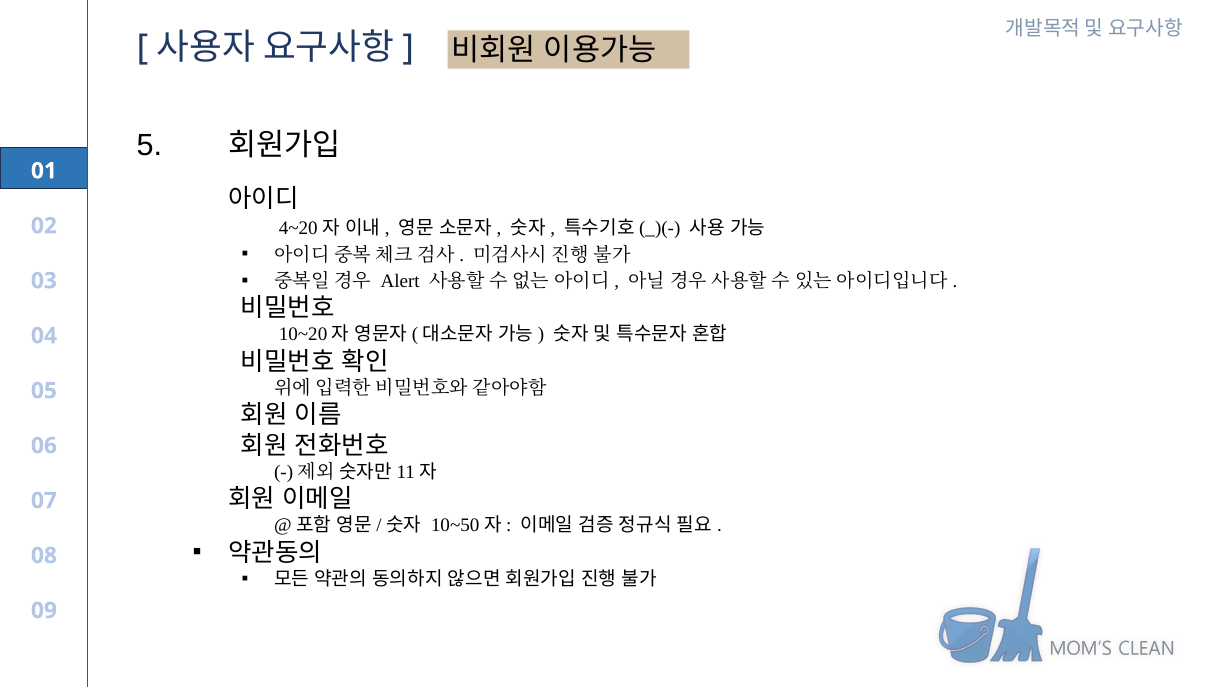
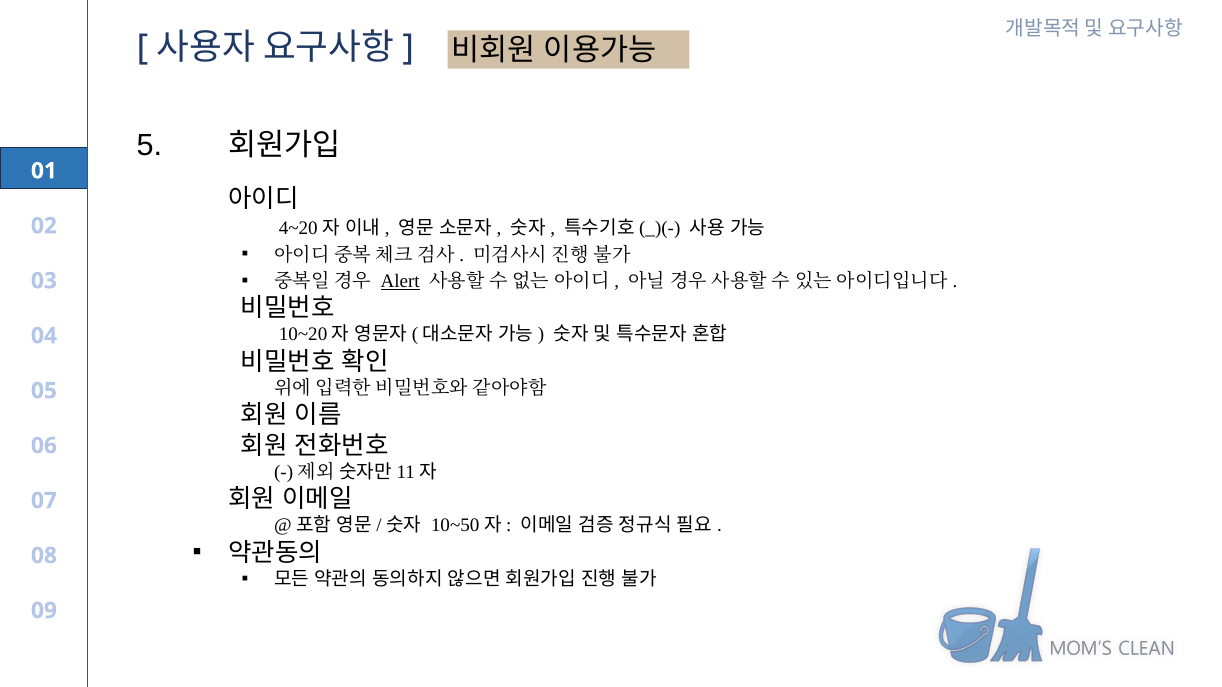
Alert underline: none -> present (400, 281)
